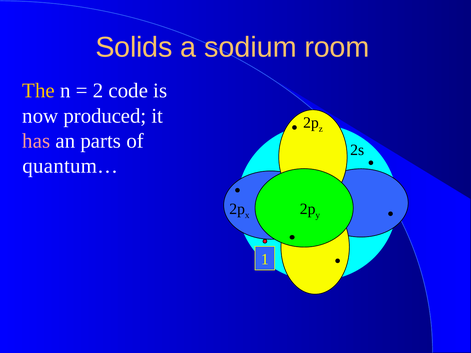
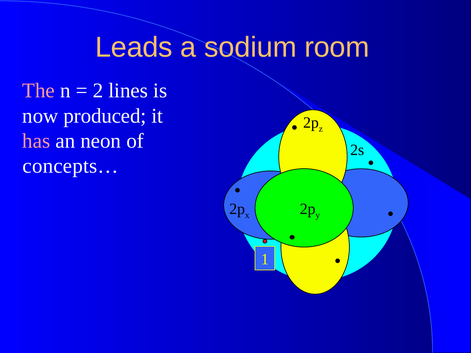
Solids: Solids -> Leads (134, 47)
The colour: yellow -> pink (39, 91)
code: code -> lines (128, 91)
parts: parts -> neon (101, 141)
quantum…: quantum… -> concepts… (70, 166)
